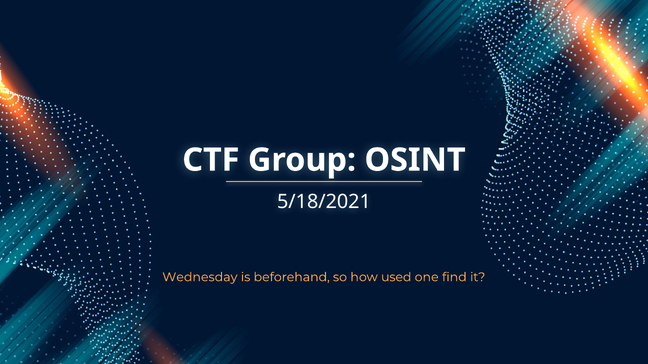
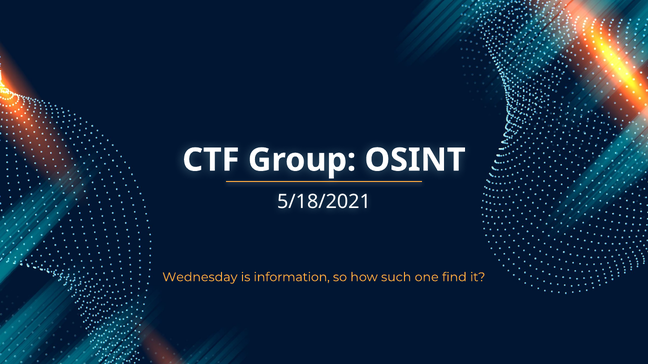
beforehand: beforehand -> information (292, 277)
used: used -> such (396, 277)
